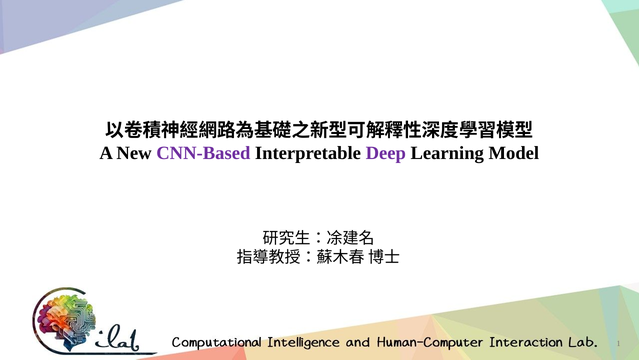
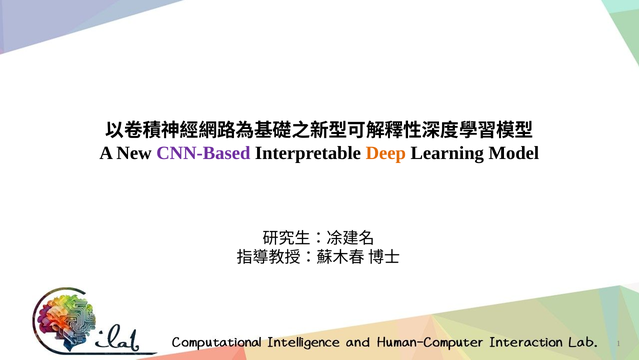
Deep colour: purple -> orange (386, 153)
